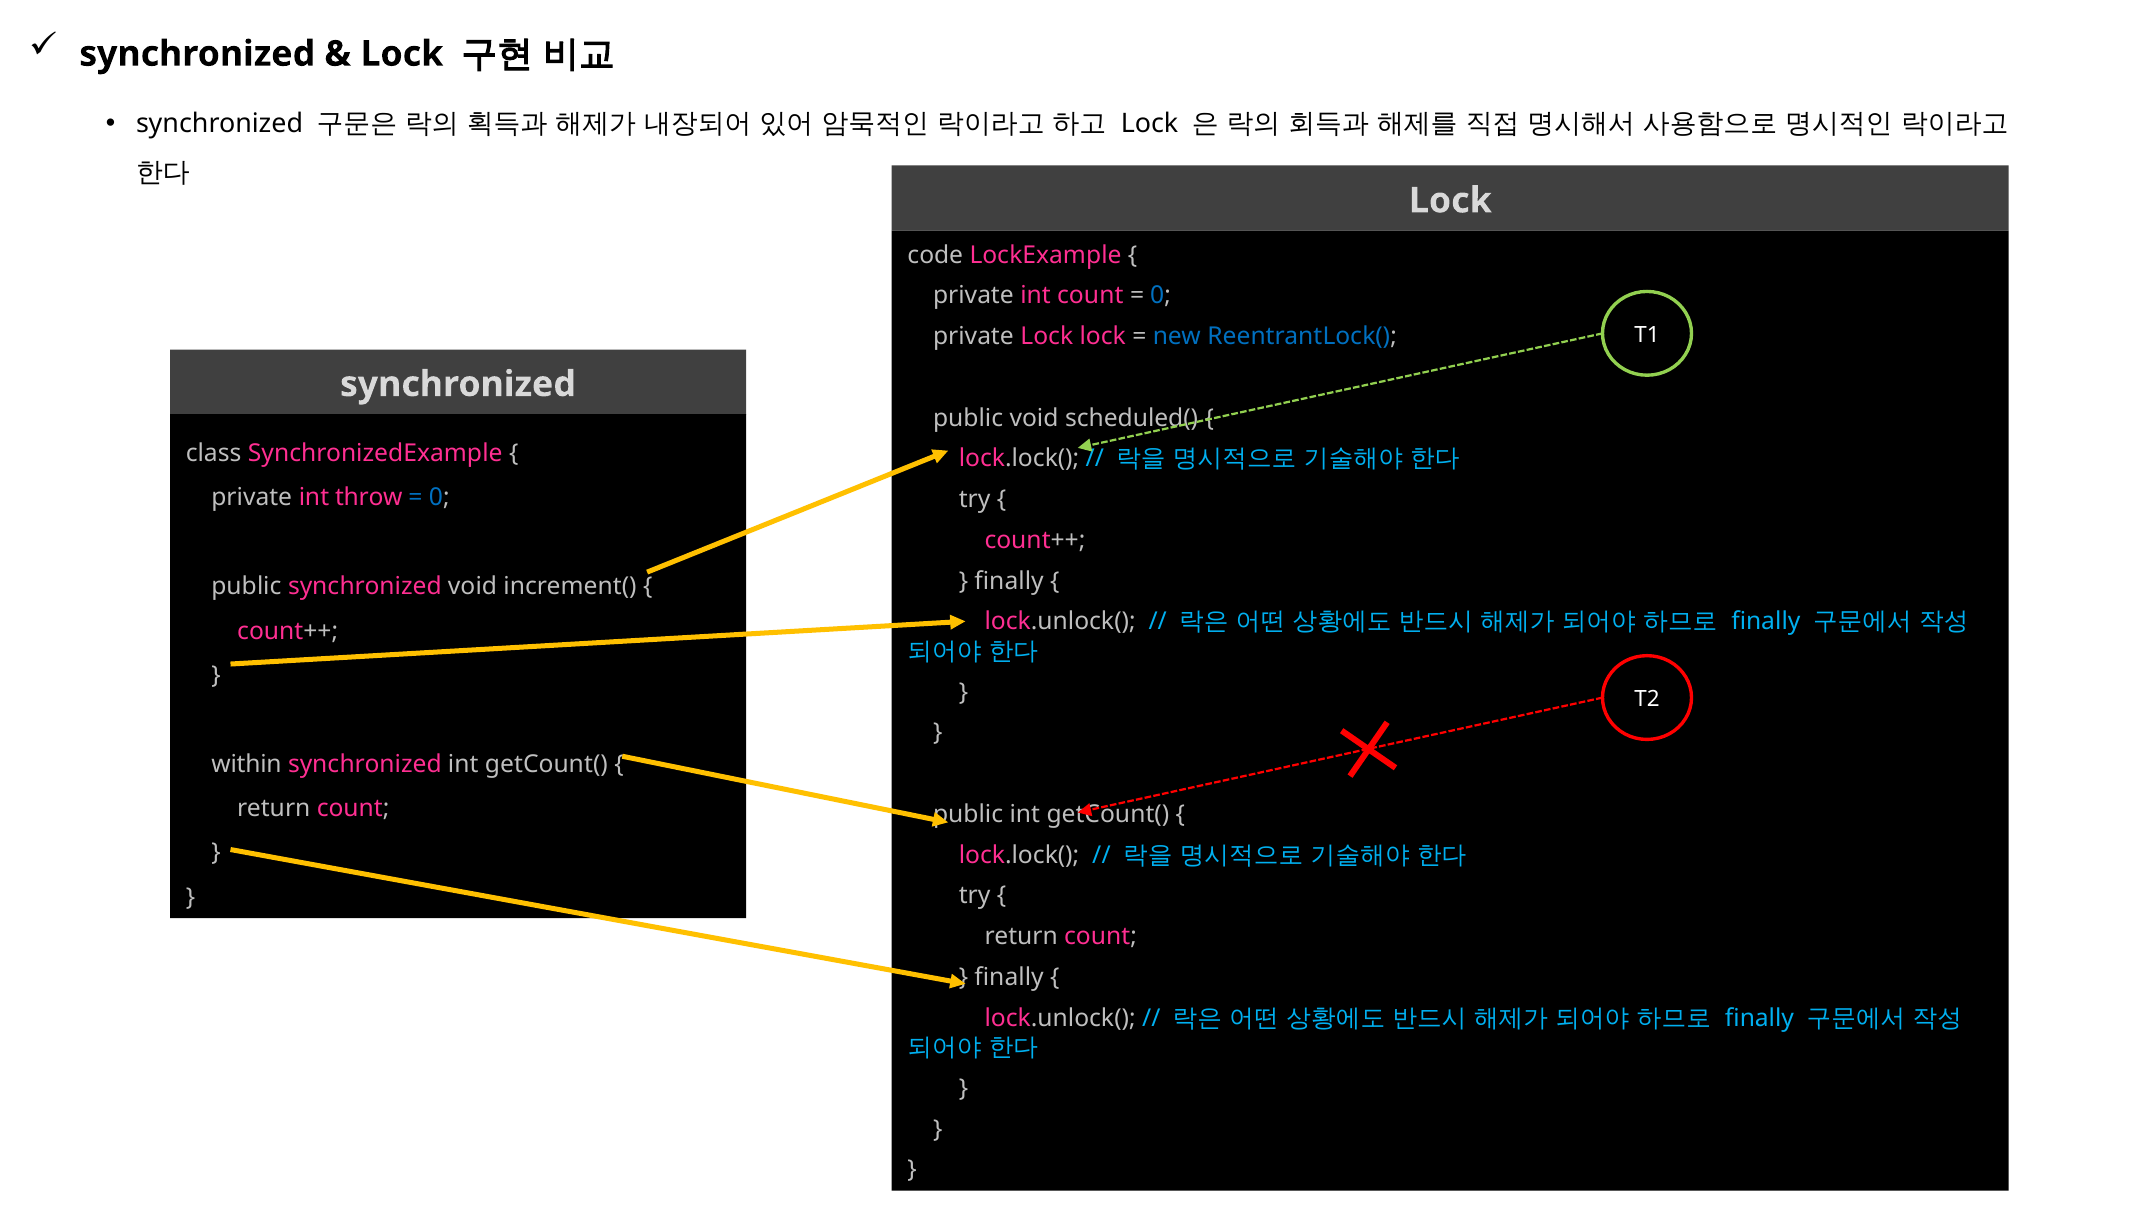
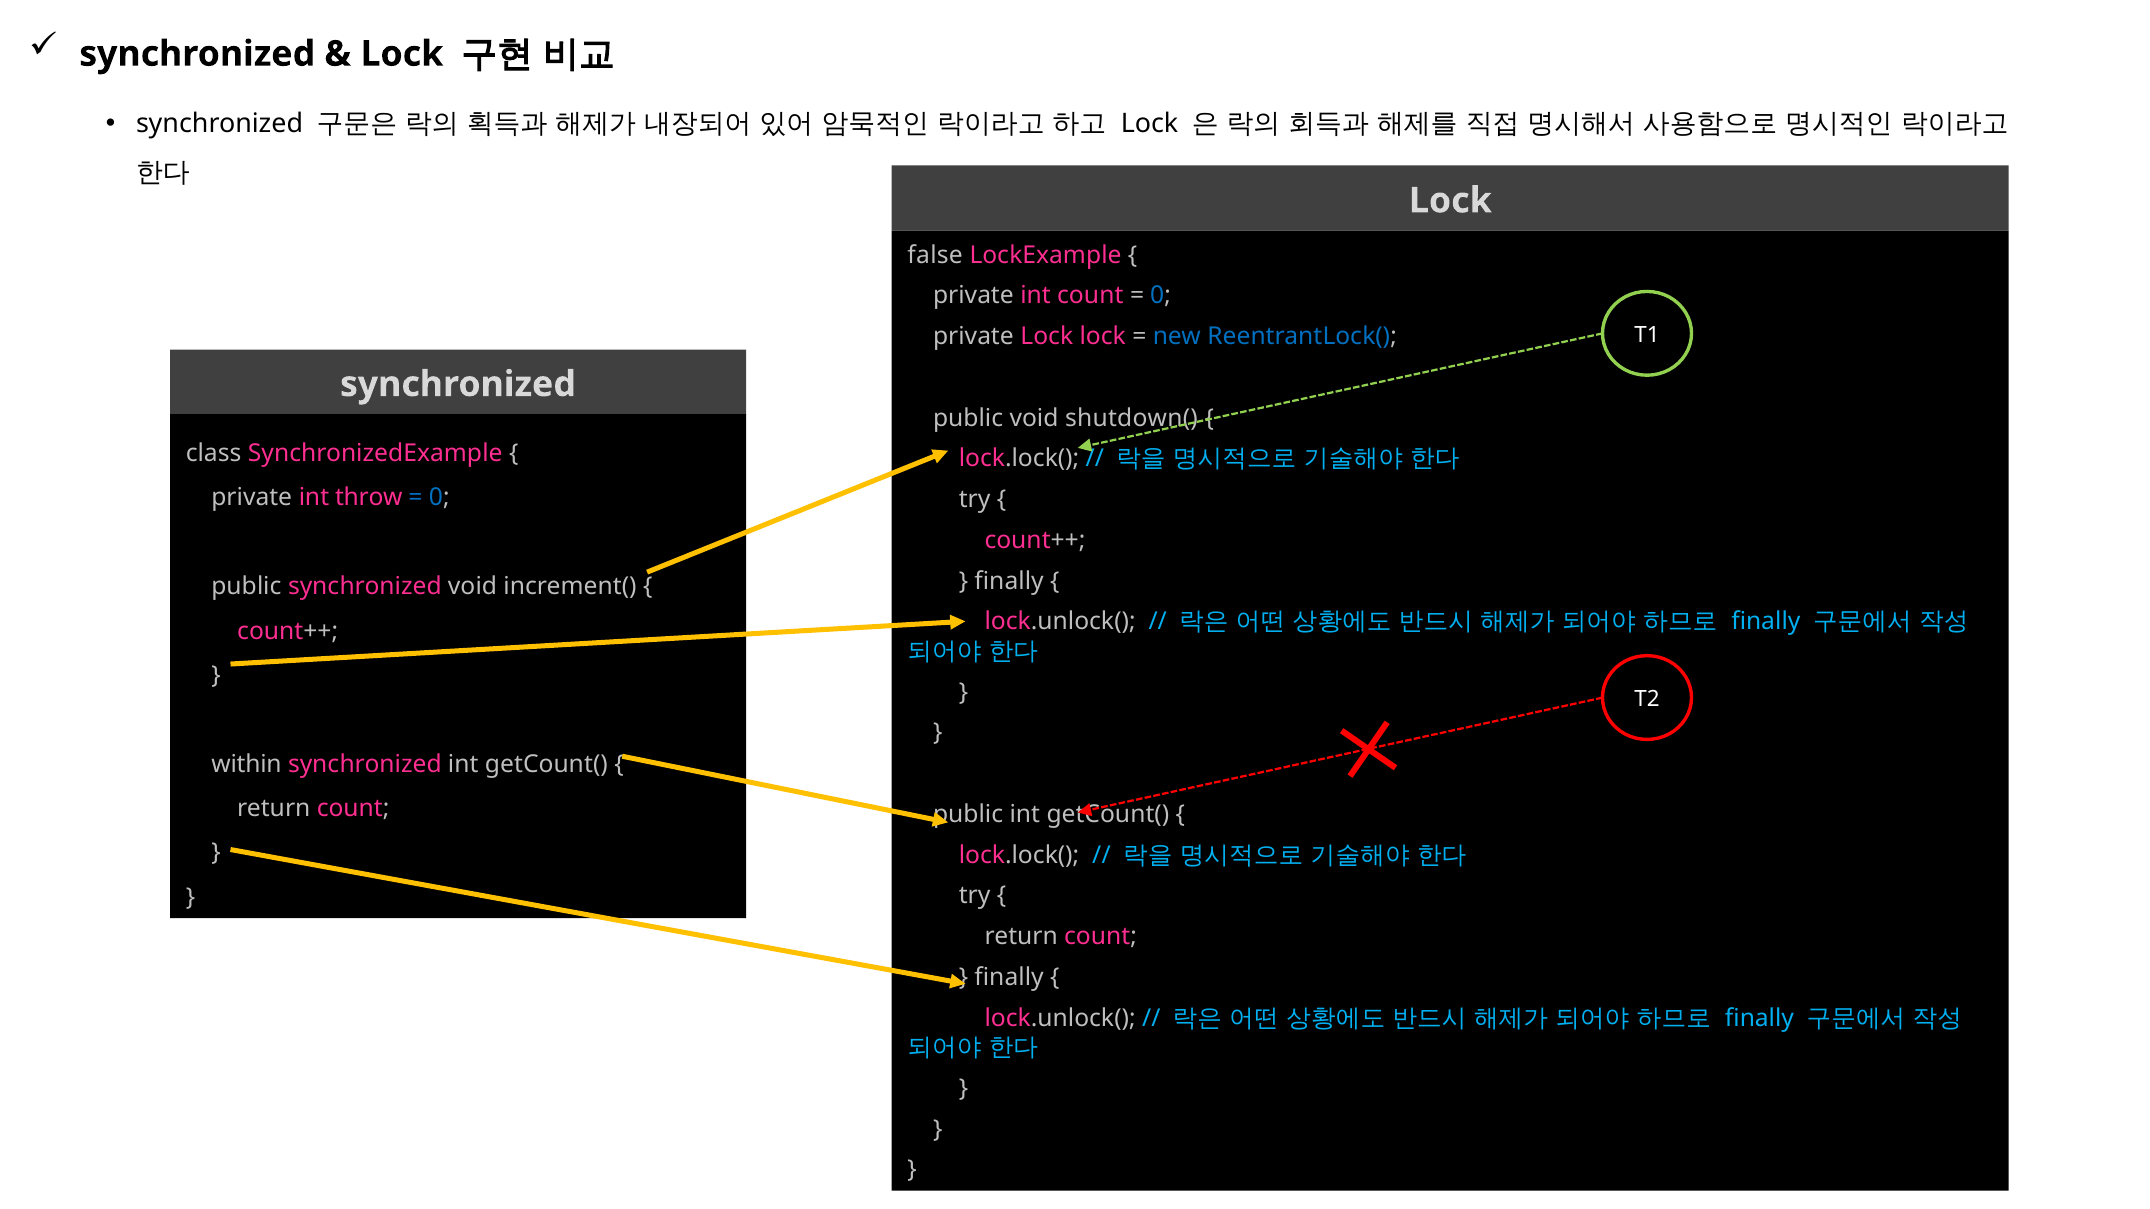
code: code -> false (935, 255)
scheduled(: scheduled( -> shutdown( (1131, 418)
